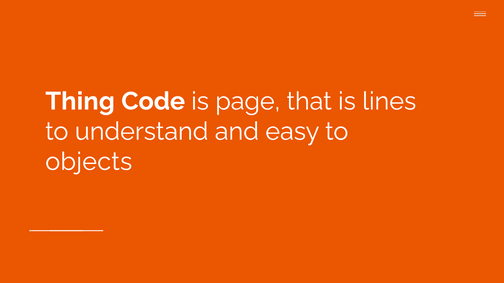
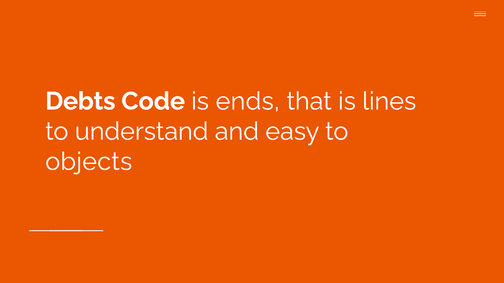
Thing: Thing -> Debts (80, 101)
page: page -> ends (248, 101)
